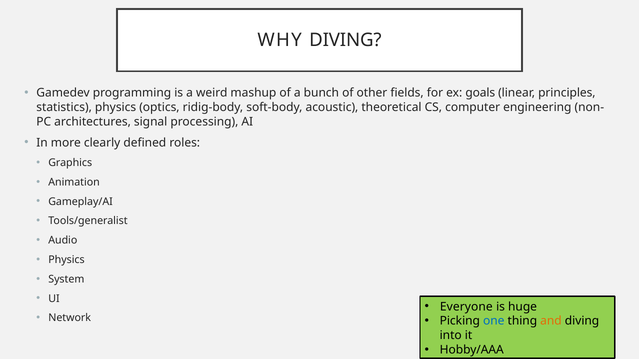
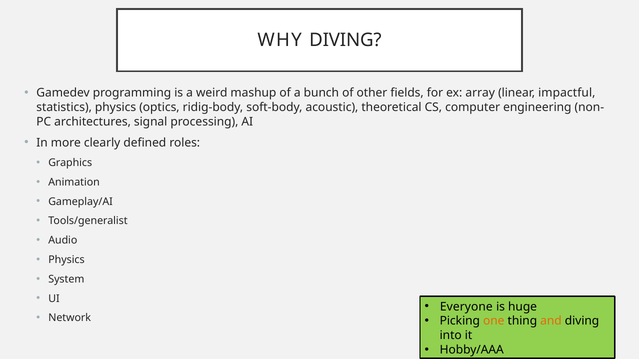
goals: goals -> array (480, 93)
principles: principles -> impactful (567, 93)
one colour: blue -> orange (494, 321)
